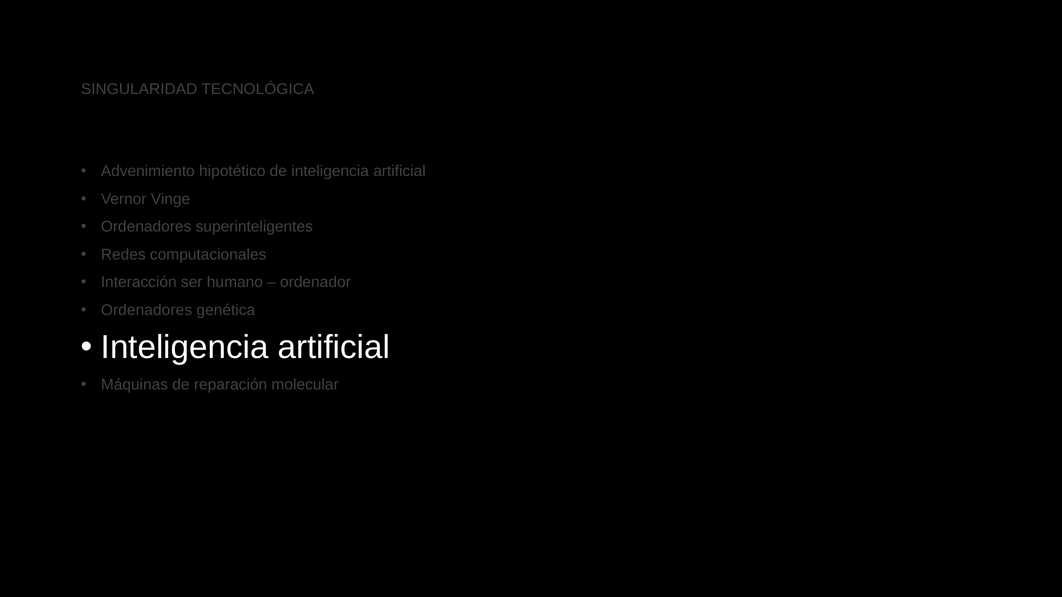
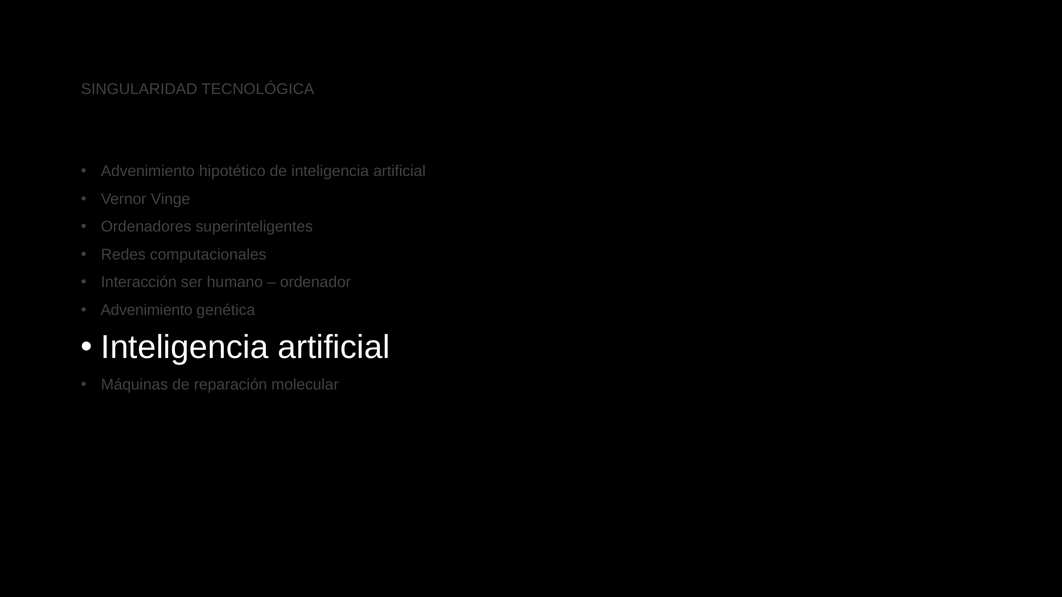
Ordenadores: Ordenadores -> Advenimiento (147, 310)
